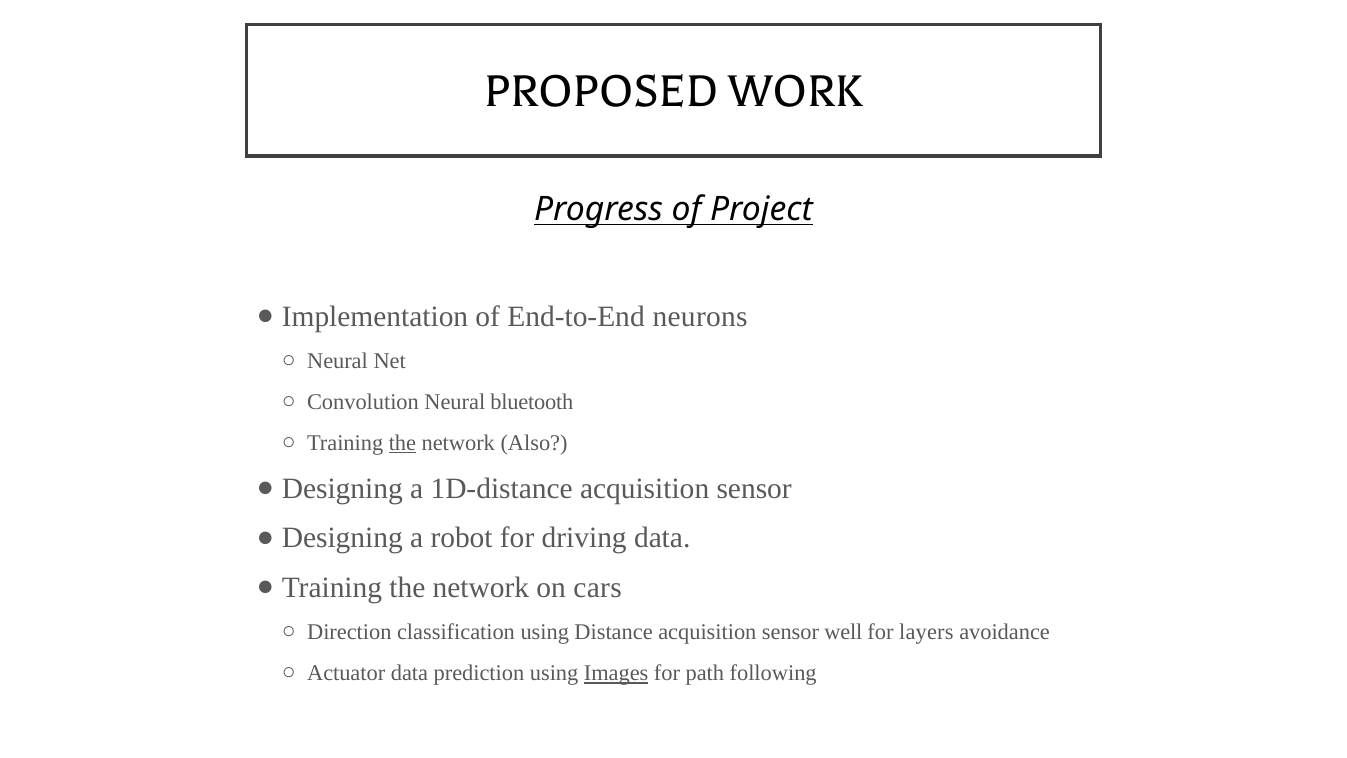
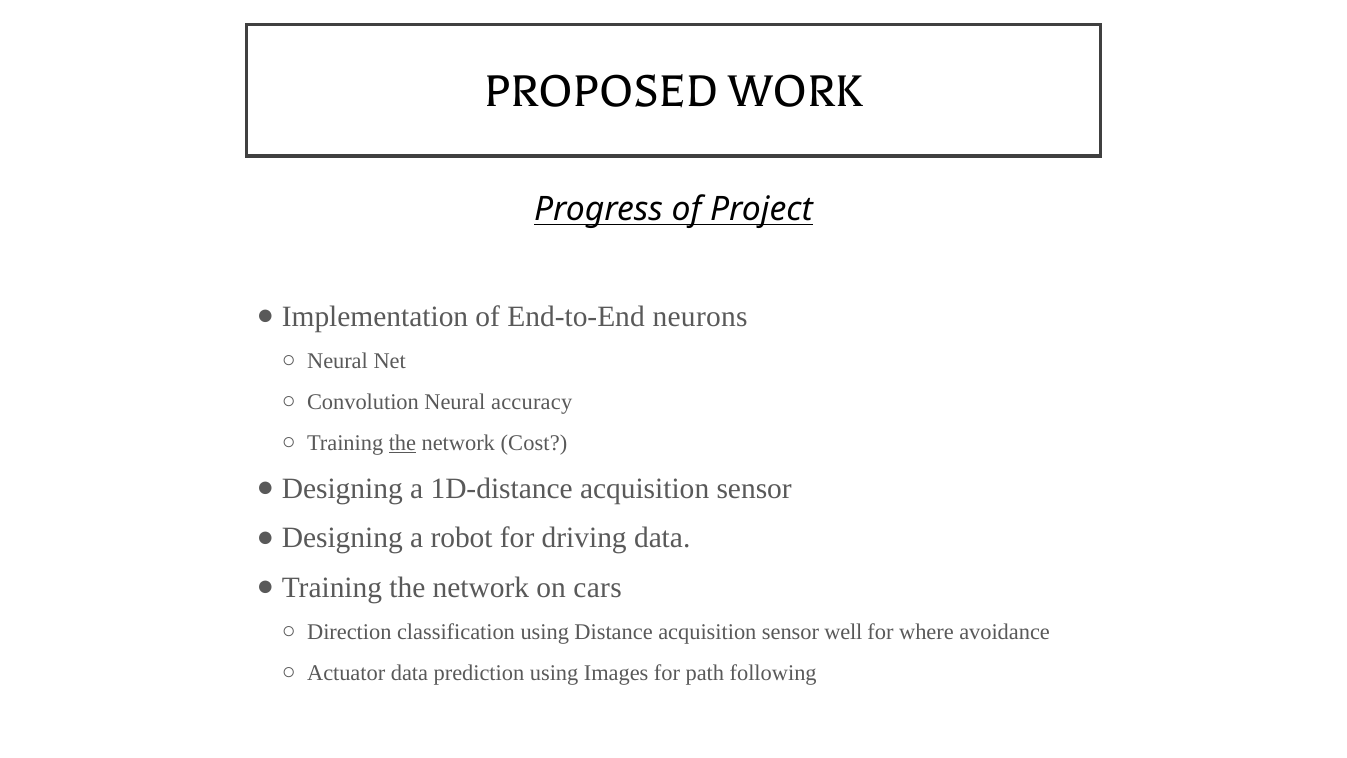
bluetooth: bluetooth -> accuracy (532, 402)
Also: Also -> Cost (534, 443)
layers: layers -> where (926, 632)
Images underline: present -> none (616, 673)
